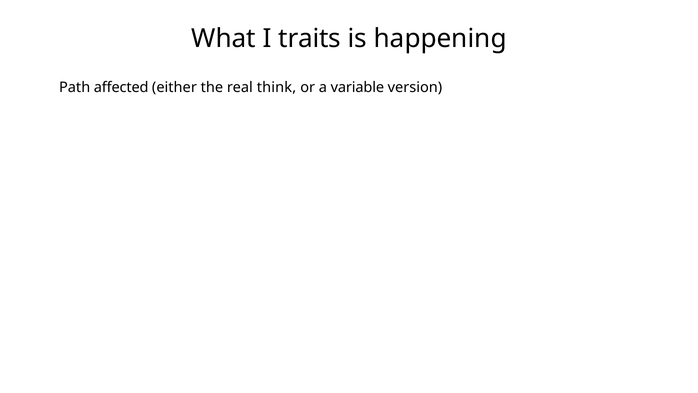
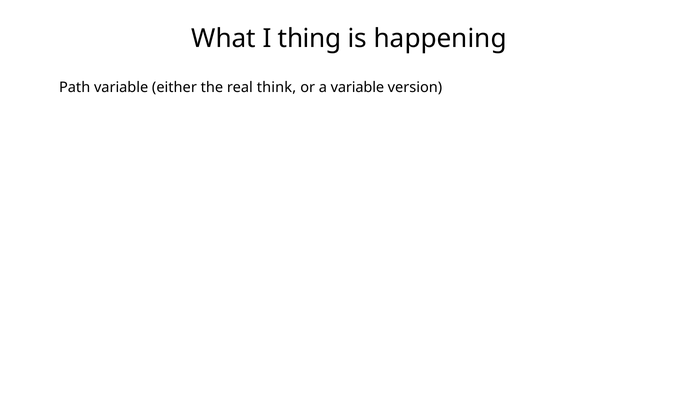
traits: traits -> thing (310, 38)
Path affected: affected -> variable (121, 87)
